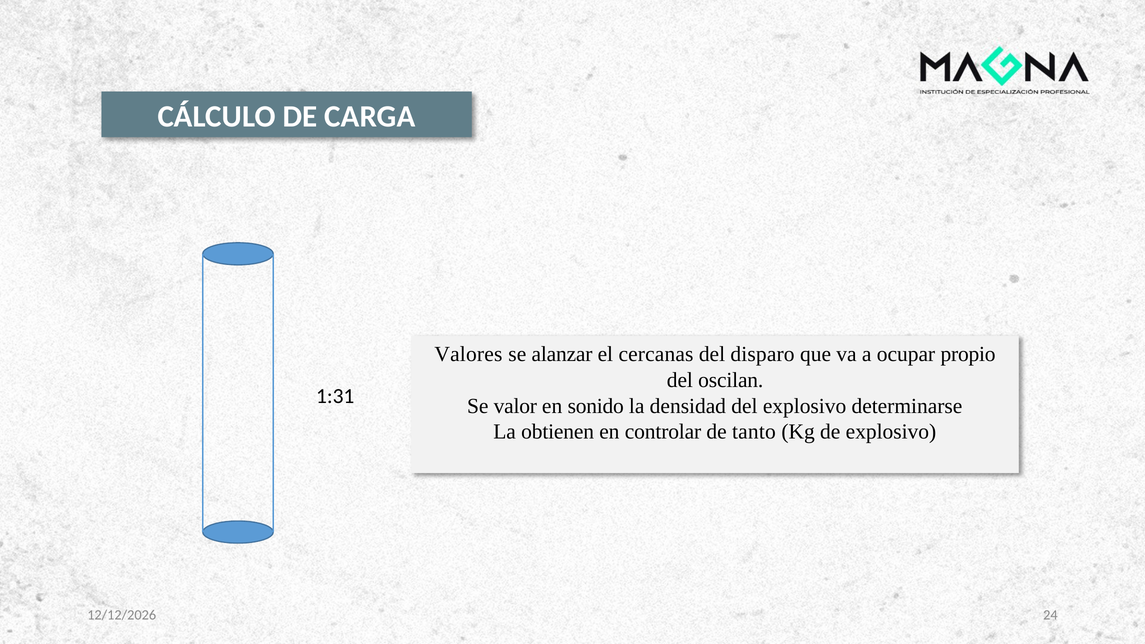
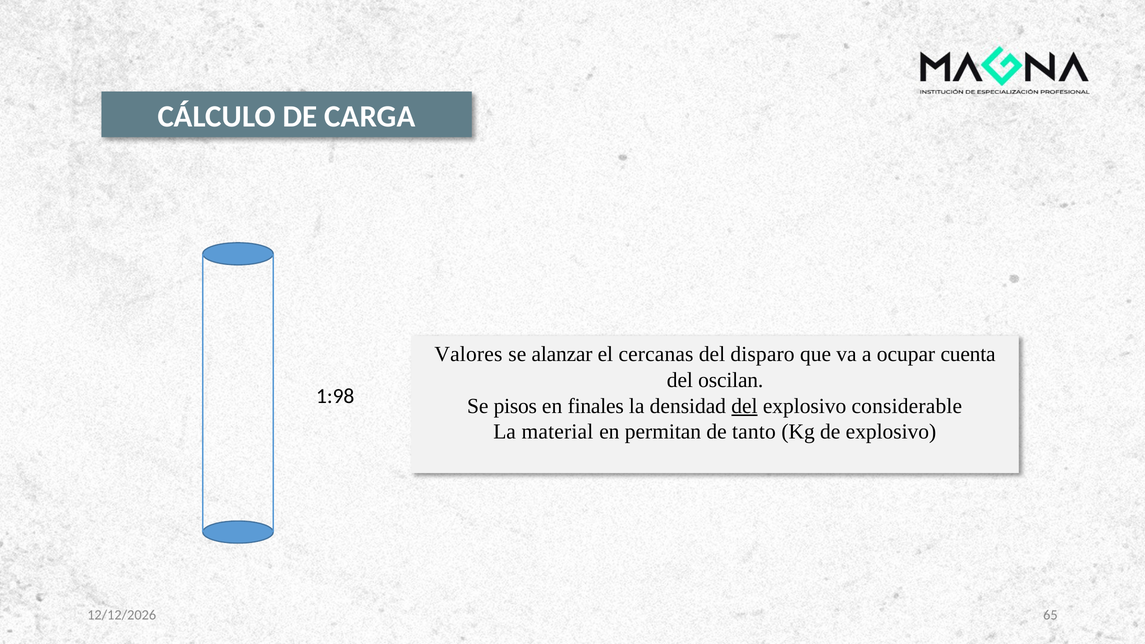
propio: propio -> cuenta (968, 354)
1:31: 1:31 -> 1:98 (335, 396)
valor: valor -> pisos (515, 406)
sonido: sonido -> finales (596, 406)
del underline: none -> present (744, 406)
determinarse: determinarse -> considerable (907, 406)
obtienen: obtienen -> material (557, 432)
controlar: controlar -> permitan (663, 432)
24: 24 -> 65 (1050, 615)
